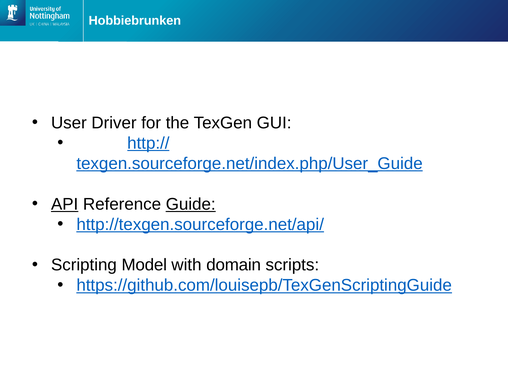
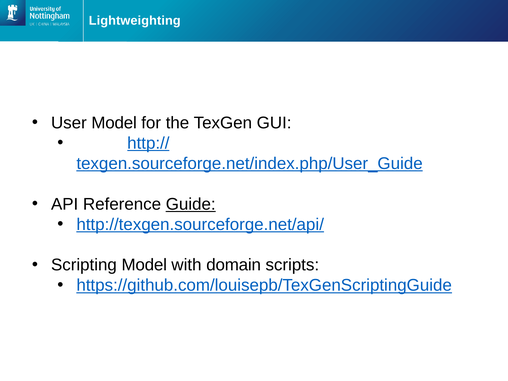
Hobbiebrunken: Hobbiebrunken -> Lightweighting (135, 21)
User Driver: Driver -> Model (114, 123)
API underline: present -> none (65, 204)
